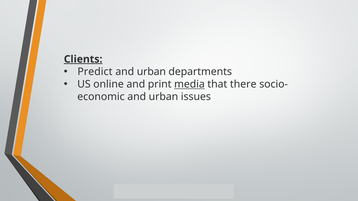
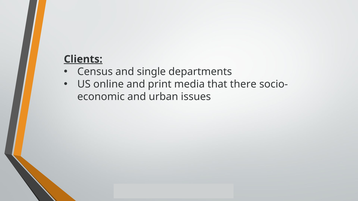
Predict: Predict -> Census (95, 72)
urban: urban -> single (151, 72)
media underline: present -> none (189, 84)
